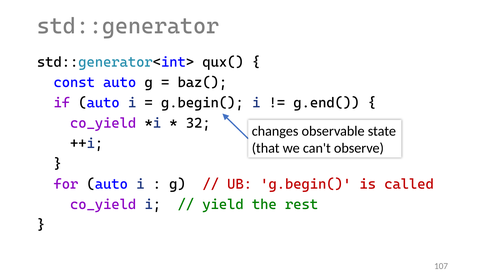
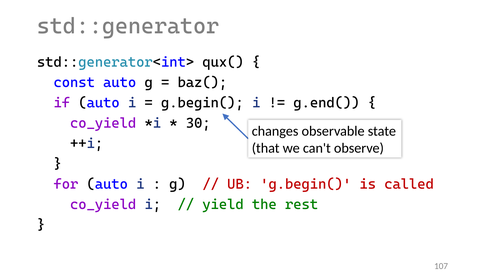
32: 32 -> 30 (198, 123)
